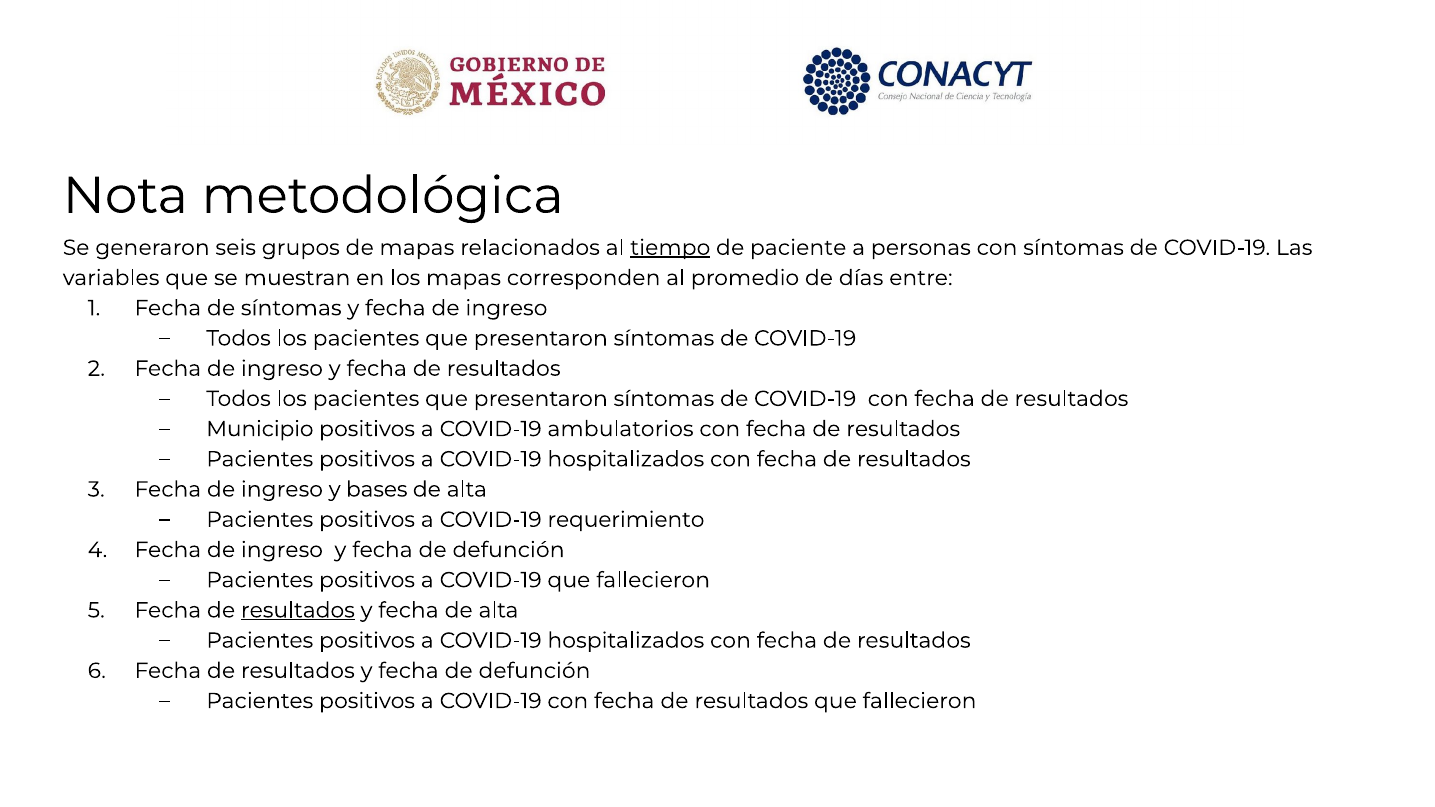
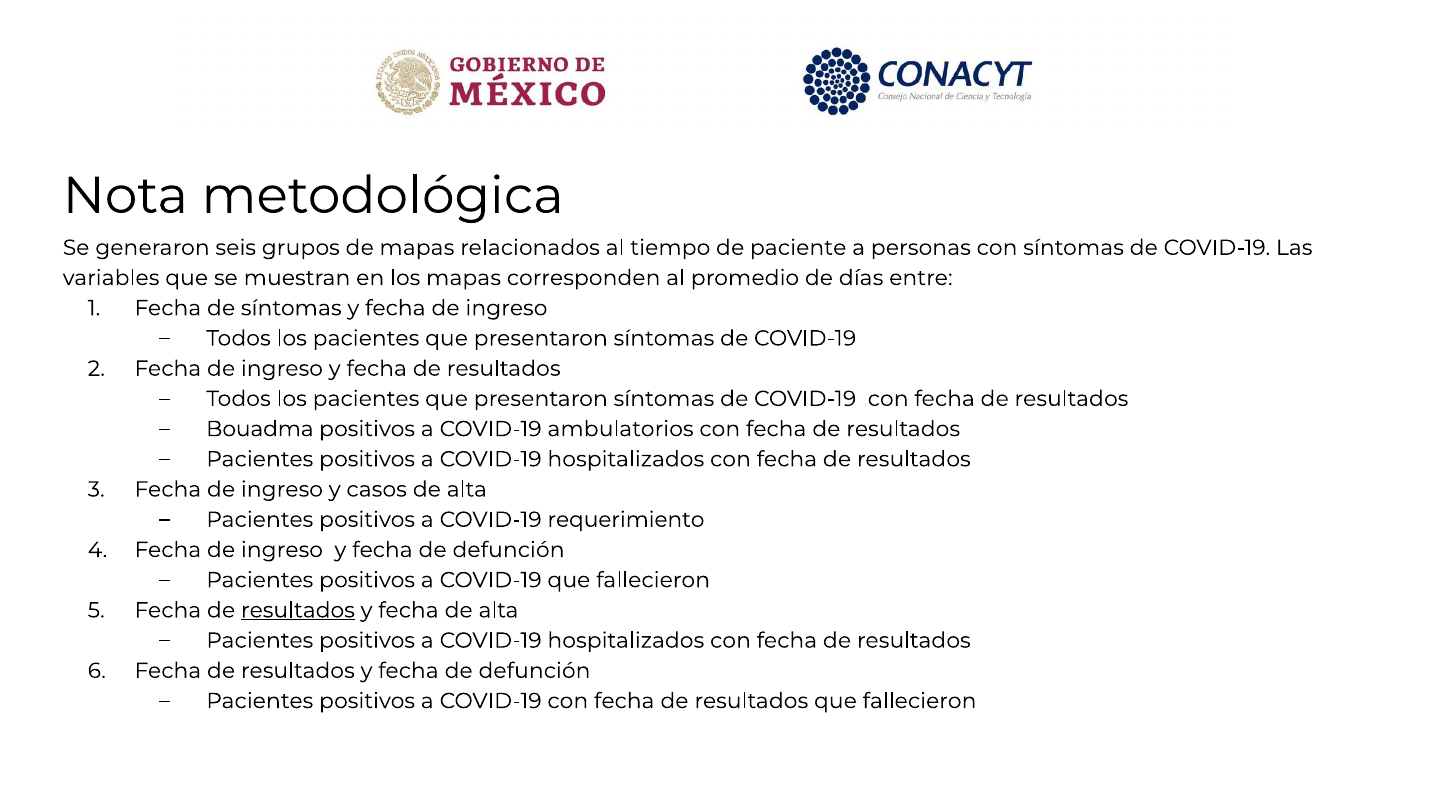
tiempo underline: present -> none (670, 248)
Municipio: Municipio -> Bouadma (260, 429)
bases: bases -> casos (377, 490)
